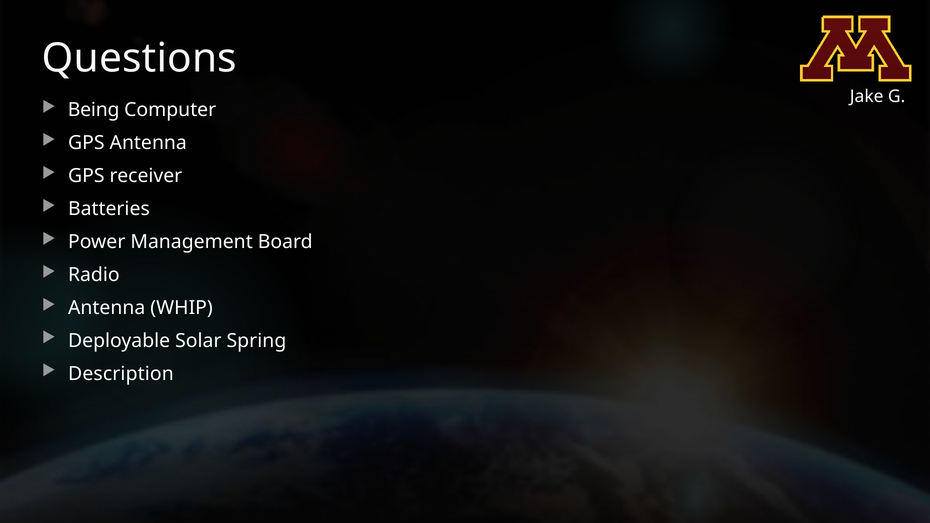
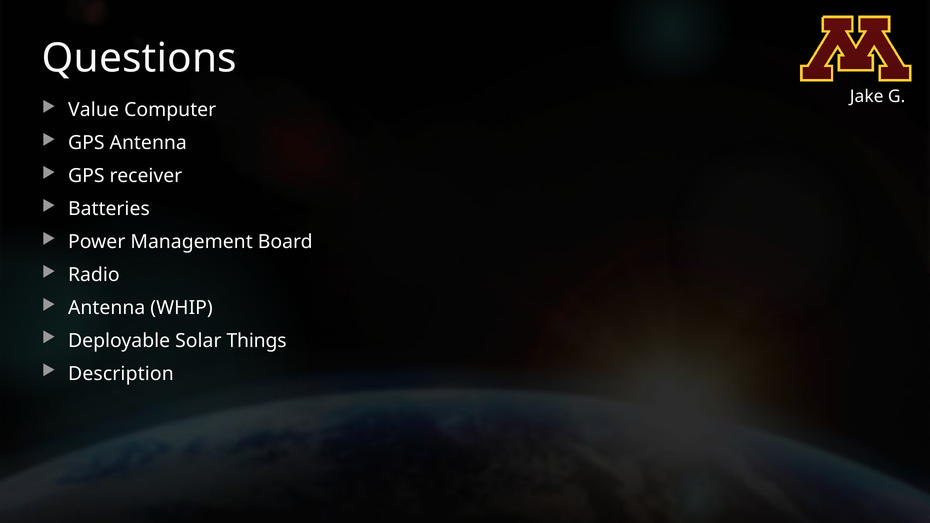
Being: Being -> Value (94, 110)
Spring: Spring -> Things (257, 341)
